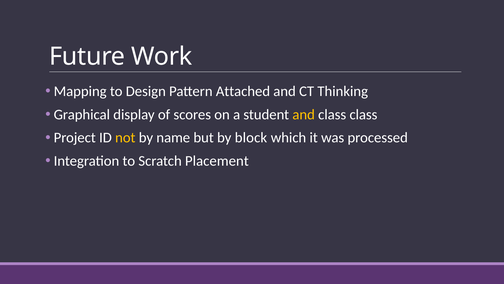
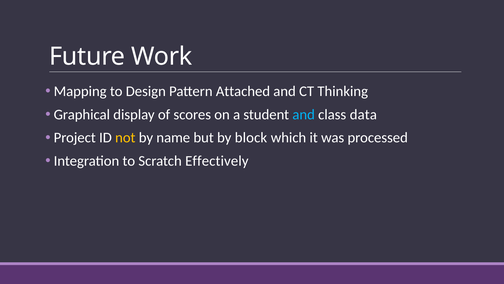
and colour: yellow -> light blue (304, 114)
class class: class -> data (363, 114)
Placement: Placement -> Effectively (217, 161)
